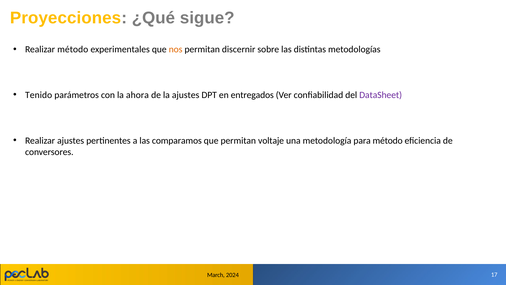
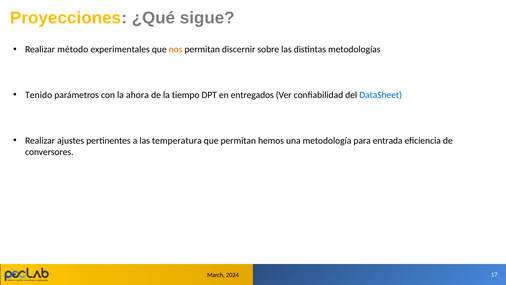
la ajustes: ajustes -> tiempo (186, 95)
DataSheet colour: purple -> blue (381, 95)
comparamos: comparamos -> temperatura (177, 140)
voltaje: voltaje -> hemos (271, 140)
para método: método -> entrada (388, 140)
